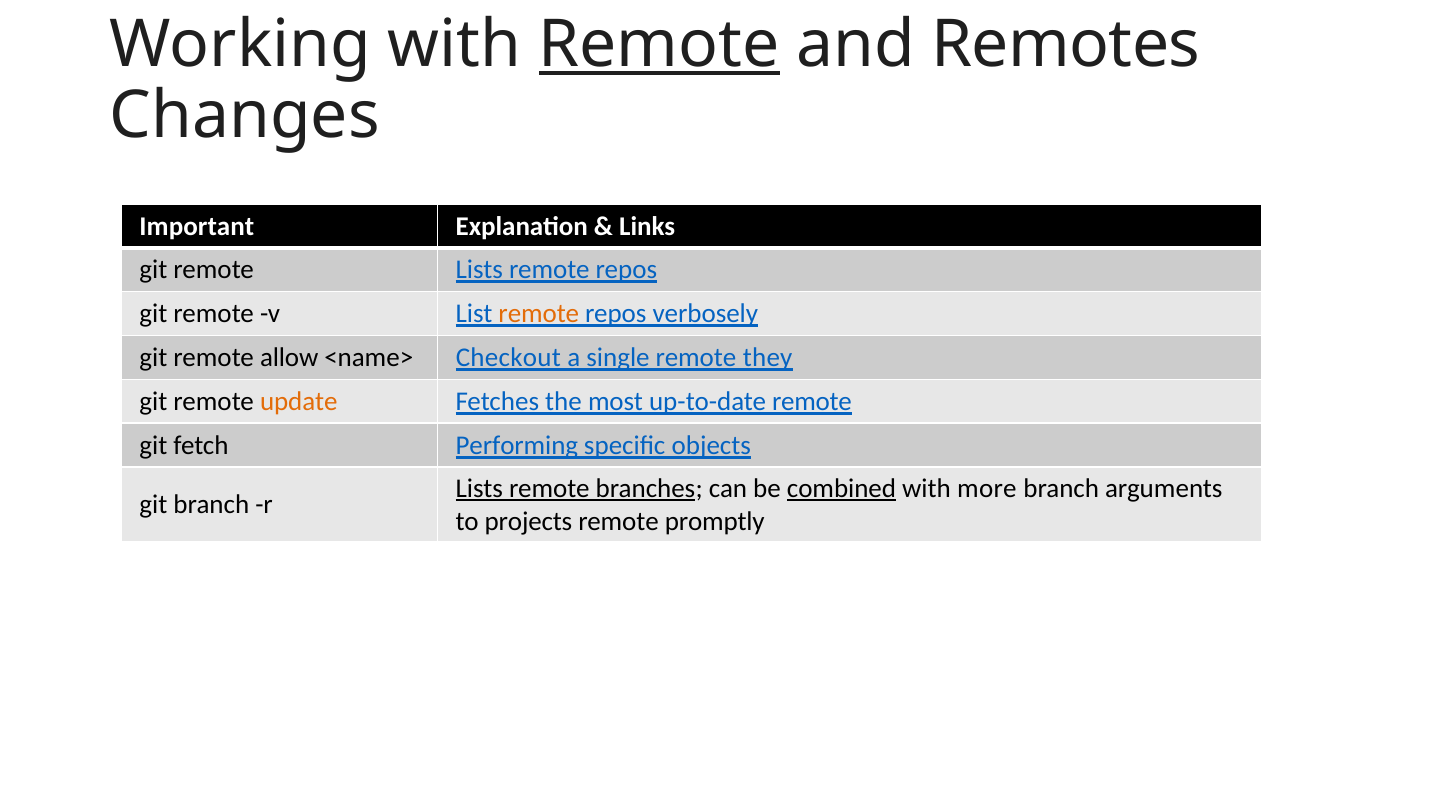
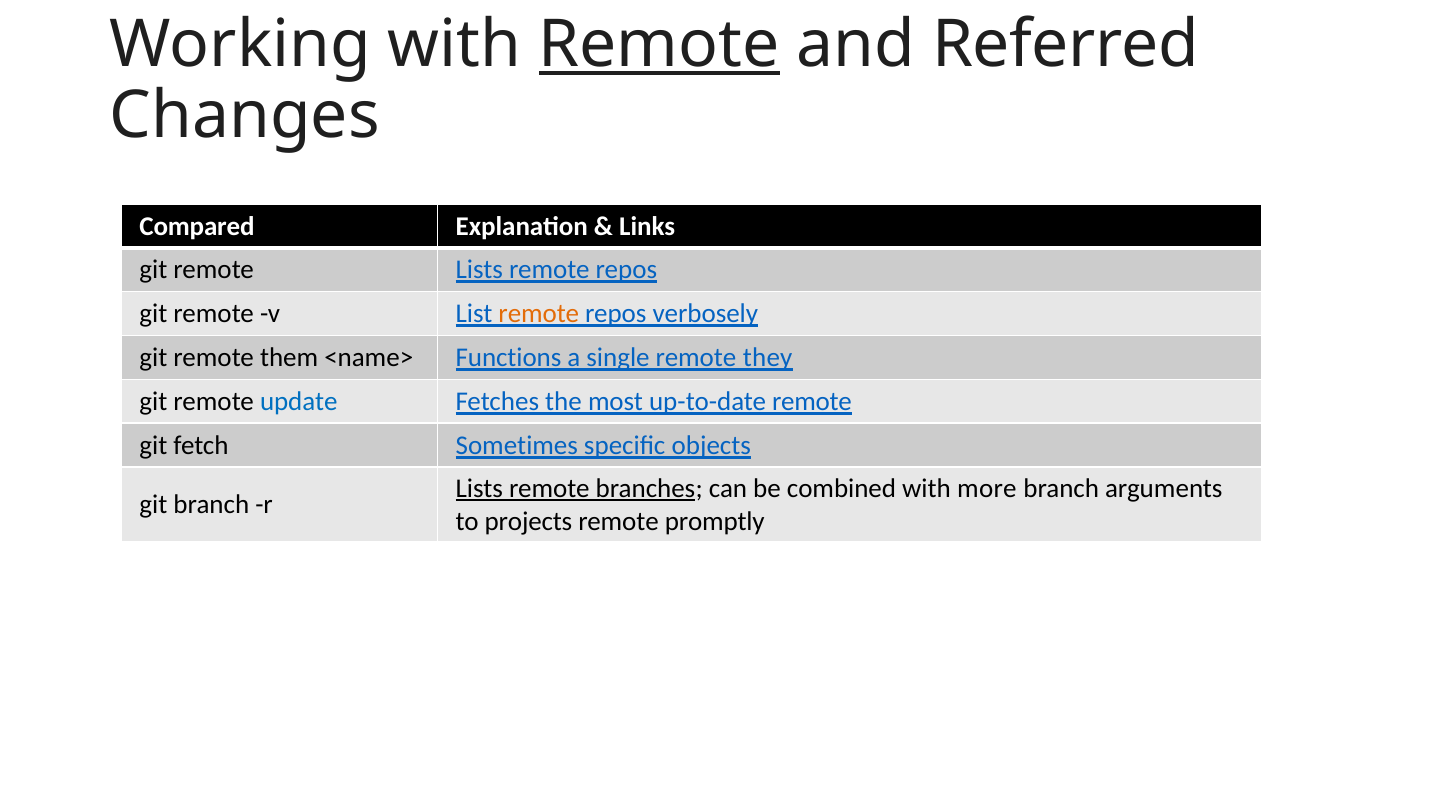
Remotes: Remotes -> Referred (1066, 44)
Important: Important -> Compared (197, 226)
allow: allow -> them (289, 357)
Checkout: Checkout -> Functions (509, 357)
update colour: orange -> blue (299, 401)
Performing: Performing -> Sometimes (517, 445)
combined underline: present -> none (841, 488)
